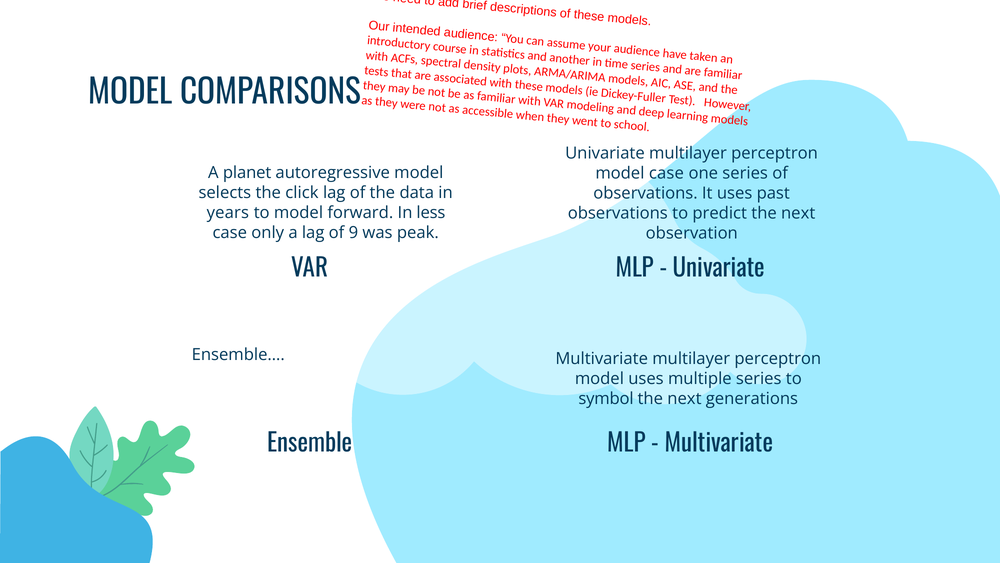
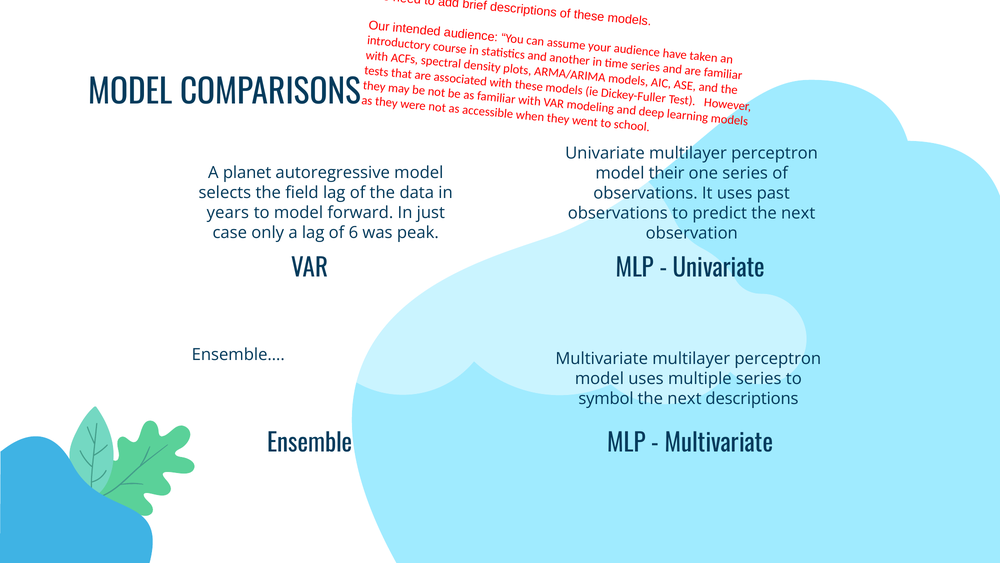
model case: case -> their (667, 173)
click: click -> field (302, 192)
less: less -> just (431, 212)
9: 9 -> 6 (353, 232)
next generations: generations -> descriptions (752, 398)
